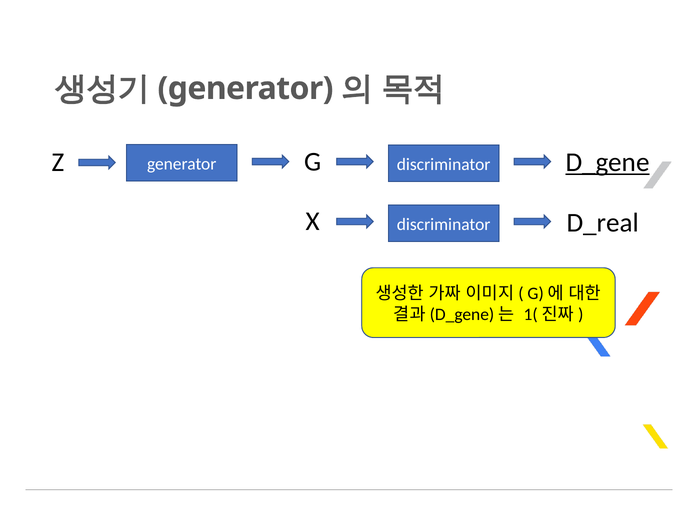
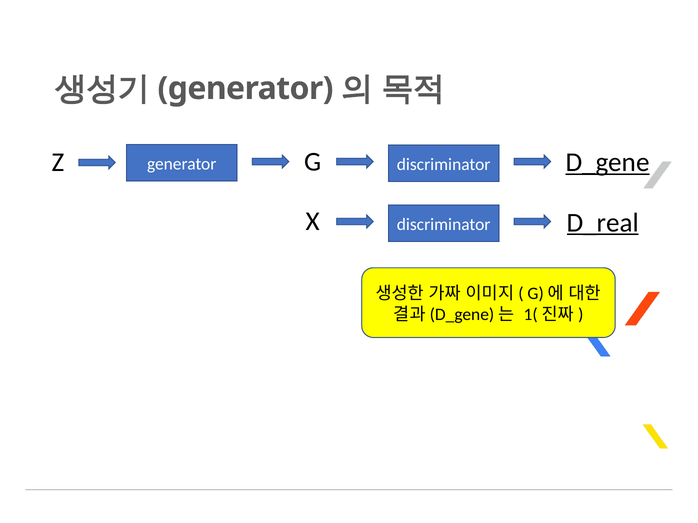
D_real underline: none -> present (603, 223)
